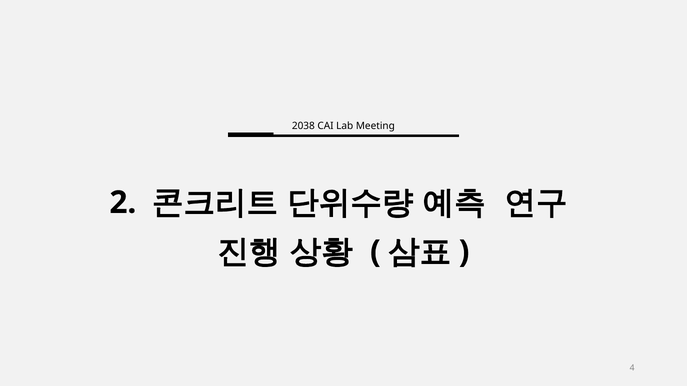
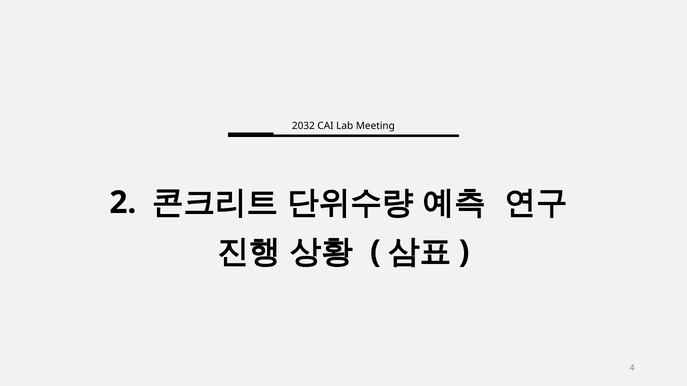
2038: 2038 -> 2032 (303, 126)
